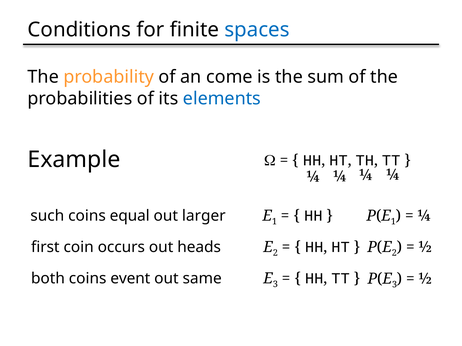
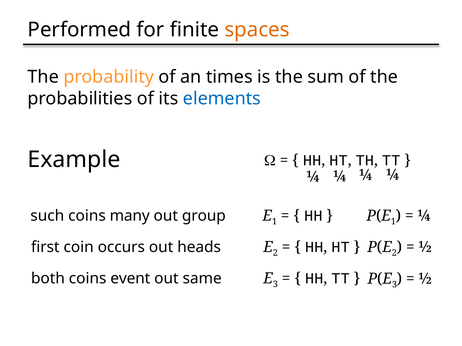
Conditions: Conditions -> Performed (79, 30)
spaces colour: blue -> orange (257, 30)
come: come -> times (229, 77)
equal: equal -> many (130, 216)
larger: larger -> group (204, 216)
